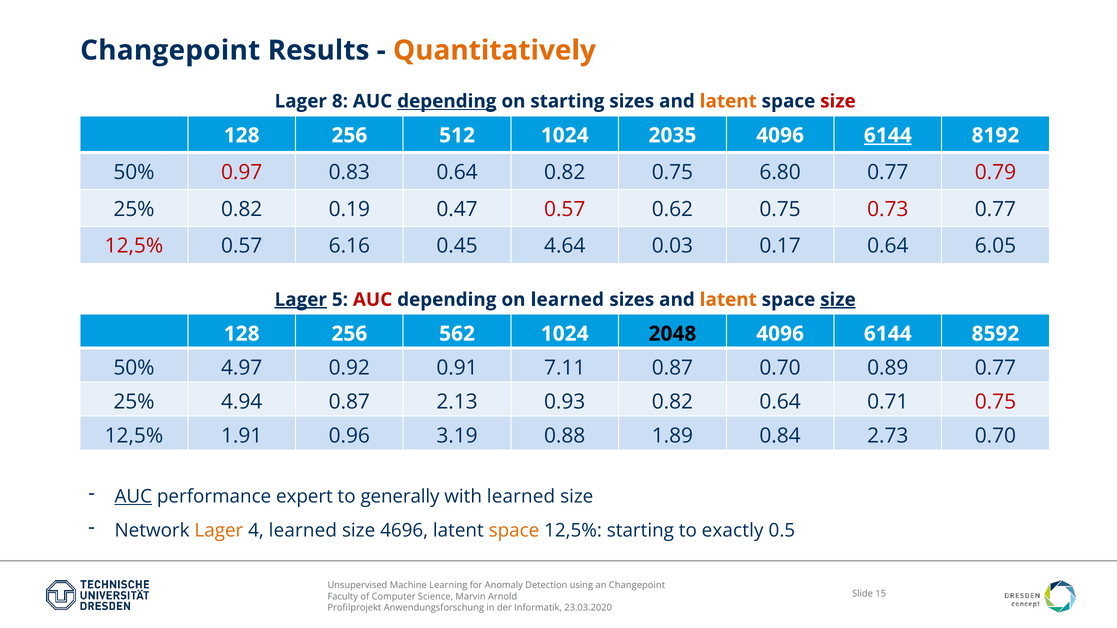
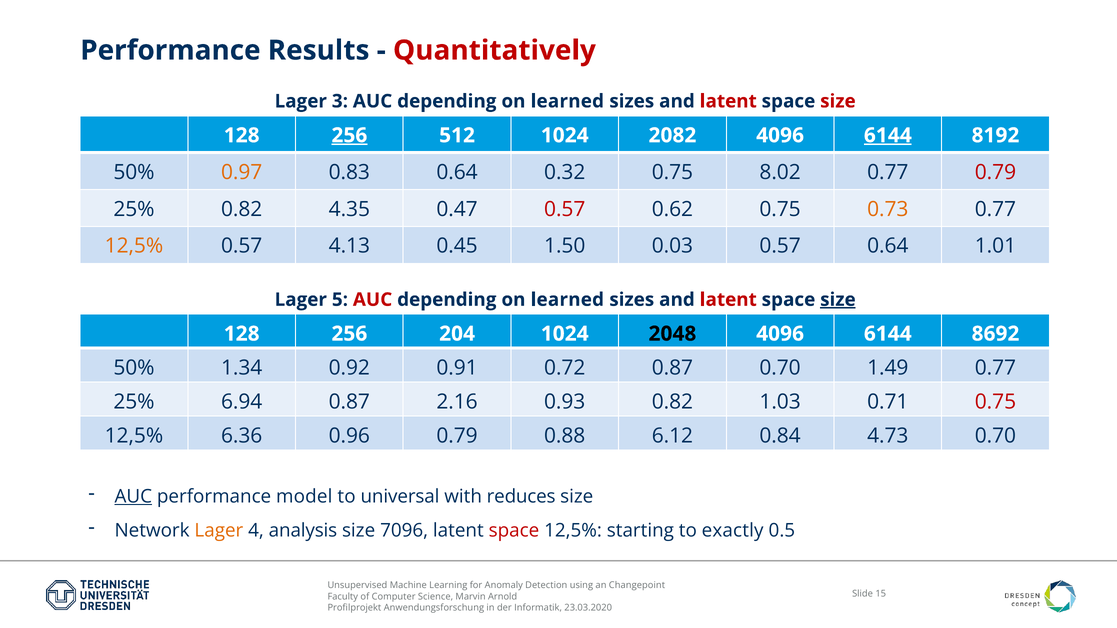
Changepoint: Changepoint -> Performance (170, 50)
Quantitatively colour: orange -> red (494, 50)
8: 8 -> 3 (340, 101)
depending underline: present -> none (447, 101)
starting: starting -> learned (567, 101)
latent colour: orange -> red (728, 101)
256 underline: none -> present (349, 135)
2035: 2035 -> 2082 (672, 135)
0.97 colour: red -> orange (242, 172)
0.64 0.82: 0.82 -> 0.32 (565, 172)
6.80: 6.80 -> 8.02 (780, 172)
0.19: 0.19 -> 4.35 (349, 209)
0.73 colour: red -> orange (888, 209)
12,5% colour: red -> orange (134, 246)
6.16: 6.16 -> 4.13 (349, 246)
4.64: 4.64 -> 1.50 (565, 246)
0.03 0.17: 0.17 -> 0.57 (780, 246)
6.05: 6.05 -> 1.01 (995, 246)
Lager underline: present -> none (301, 300)
latent colour: orange -> red (728, 300)
562: 562 -> 204 (457, 334)
8592: 8592 -> 8692 (995, 334)
4.97: 4.97 -> 1.34 (242, 368)
7.11: 7.11 -> 0.72 (565, 368)
0.89: 0.89 -> 1.49 (888, 368)
4.94: 4.94 -> 6.94 (242, 402)
2.13: 2.13 -> 2.16 (457, 402)
0.82 0.64: 0.64 -> 1.03 (780, 402)
1.91: 1.91 -> 6.36 (242, 436)
0.96 3.19: 3.19 -> 0.79 (457, 436)
1.89: 1.89 -> 6.12 (672, 436)
2.73: 2.73 -> 4.73 (888, 436)
expert: expert -> model (304, 497)
generally: generally -> universal (400, 497)
with learned: learned -> reduces (521, 497)
4 learned: learned -> analysis (303, 531)
4696: 4696 -> 7096 (404, 531)
space colour: orange -> red (514, 531)
